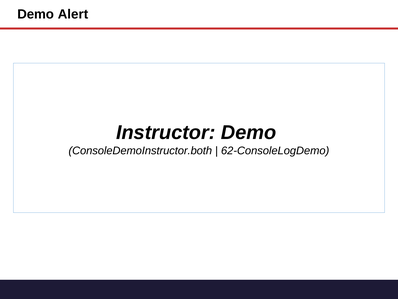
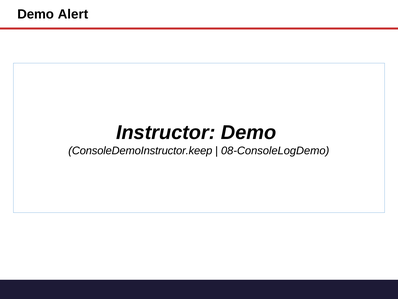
ConsoleDemoInstructor.both: ConsoleDemoInstructor.both -> ConsoleDemoInstructor.keep (140, 150)
62-ConsoleLogDemo: 62-ConsoleLogDemo -> 08-ConsoleLogDemo (275, 150)
